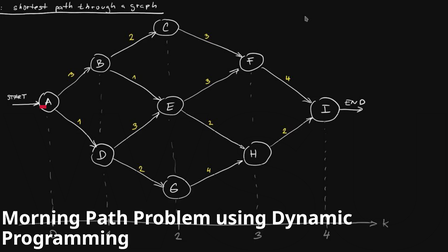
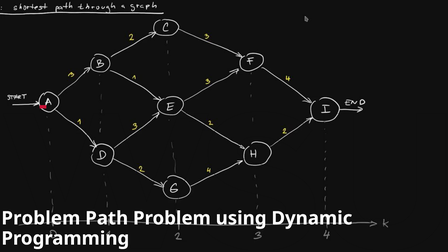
Morning: Morning -> Problem (41, 218)
